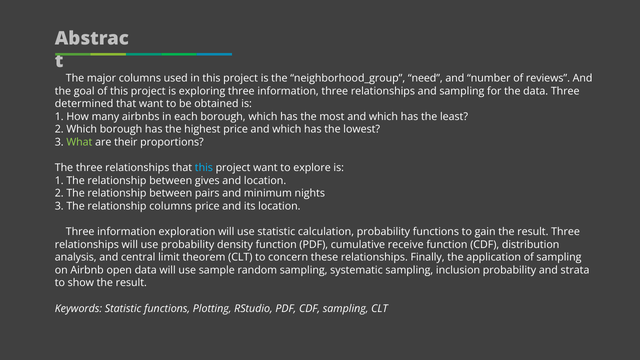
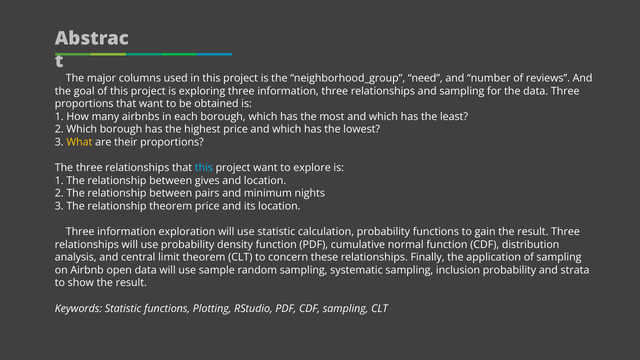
determined: determined -> proportions (84, 104)
What colour: light green -> yellow (79, 142)
relationship columns: columns -> theorem (171, 206)
receive: receive -> normal (406, 245)
